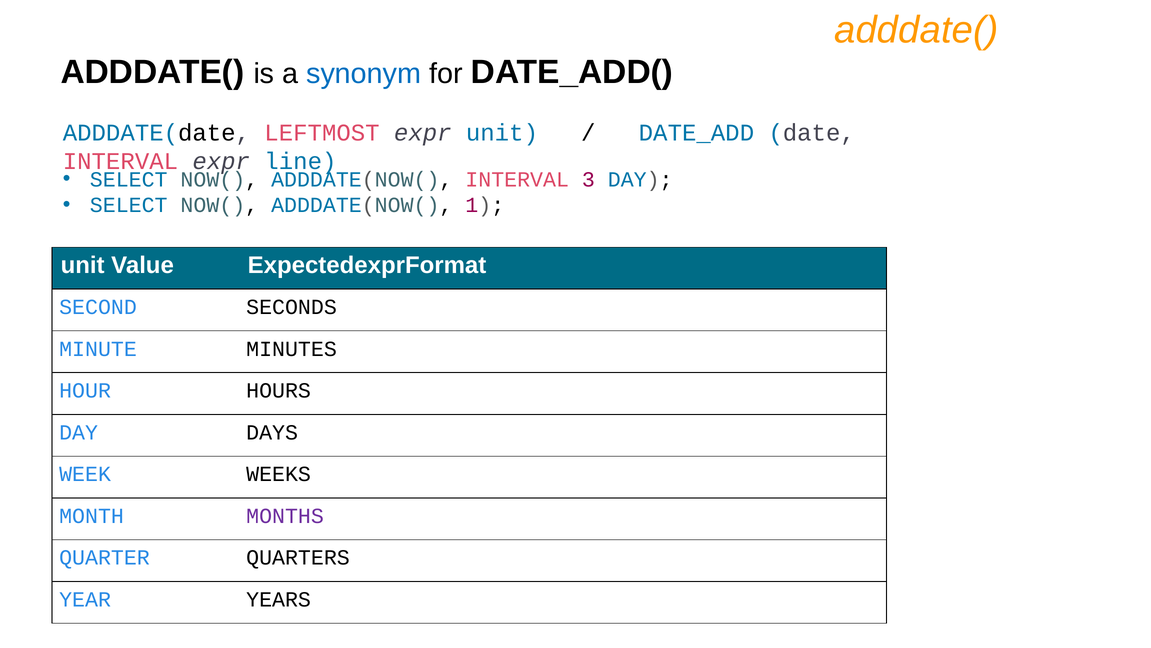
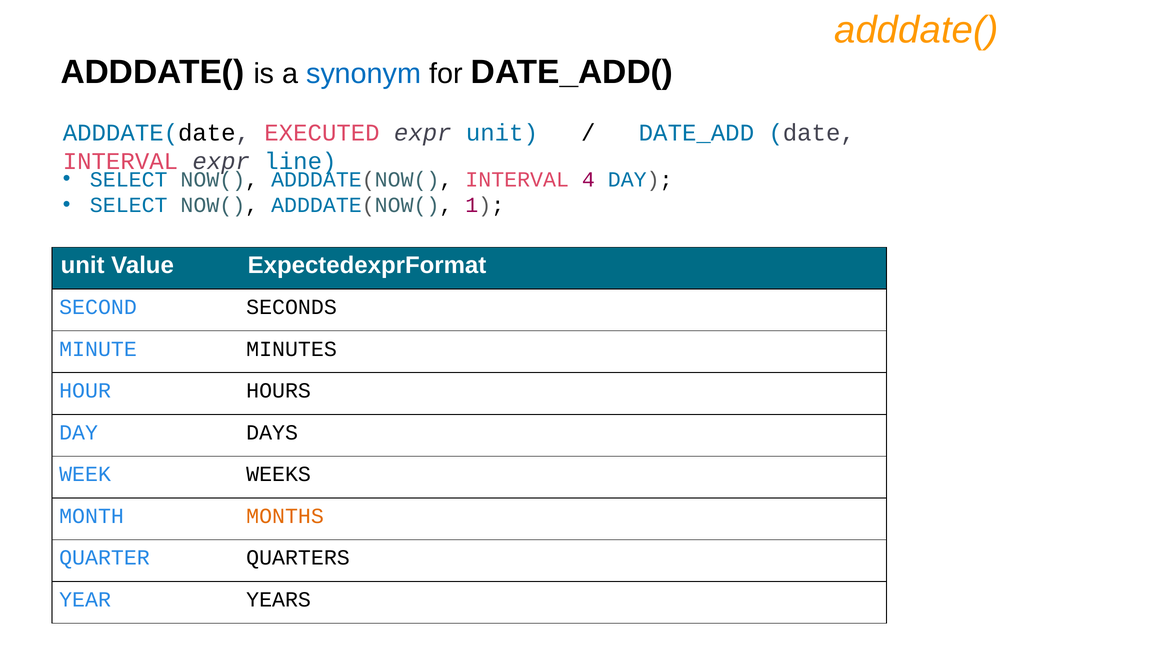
LEFTMOST: LEFTMOST -> EXECUTED (322, 132)
3: 3 -> 4 (588, 179)
MONTHS colour: purple -> orange (285, 516)
